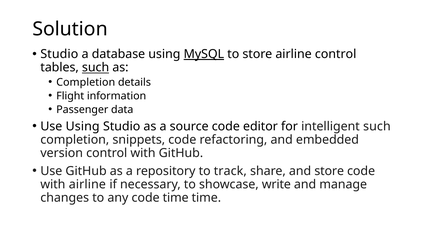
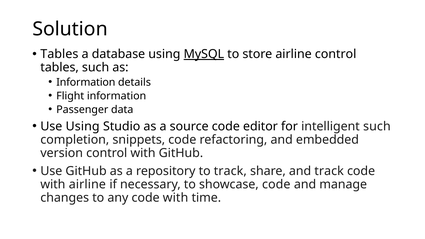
Studio: Studio -> Tables (59, 54)
such underline: present -> none (96, 68)
Completion: Completion -> Information (86, 82)
and store: store -> track (329, 171)
showcase write: write -> code (276, 184)
any code time: time -> with (176, 198)
